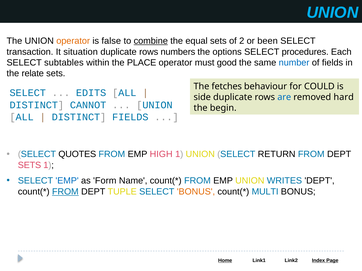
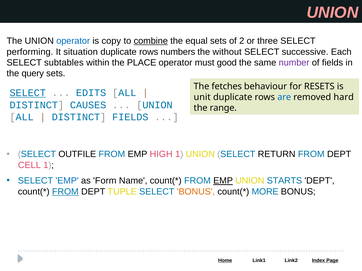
UNION colour: light blue -> pink (332, 13)
operator colour: orange -> blue (73, 41)
false: false -> copy (111, 41)
been: been -> three (268, 41)
transaction: transaction -> performing (30, 52)
options: options -> without (227, 52)
procedures: procedures -> successive (305, 52)
number colour: blue -> purple (294, 63)
relate: relate -> query (33, 74)
COULD: COULD -> RESETS (319, 86)
SELECT underline: none -> present (28, 93)
side: side -> unit (202, 97)
CANNOT: CANNOT -> CAUSES (88, 105)
begin: begin -> range (223, 108)
QUOTES: QUOTES -> OUTFILE (77, 155)
SETS: SETS -> CELL (29, 165)
EMP underline: none -> present (223, 181)
WRITES: WRITES -> STARTS (284, 181)
MULTI: MULTI -> MORE (265, 192)
